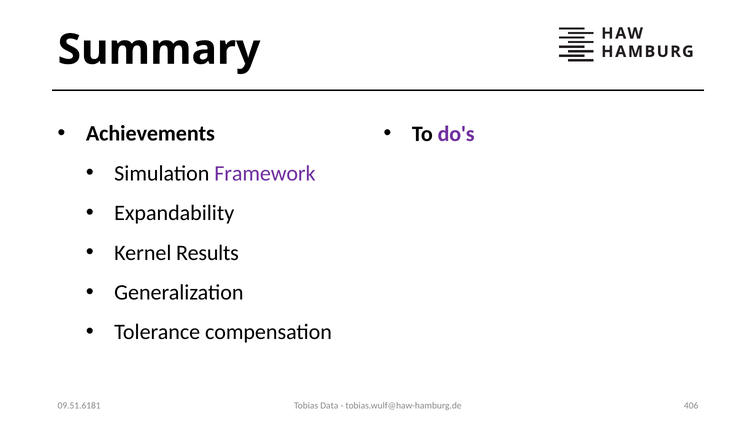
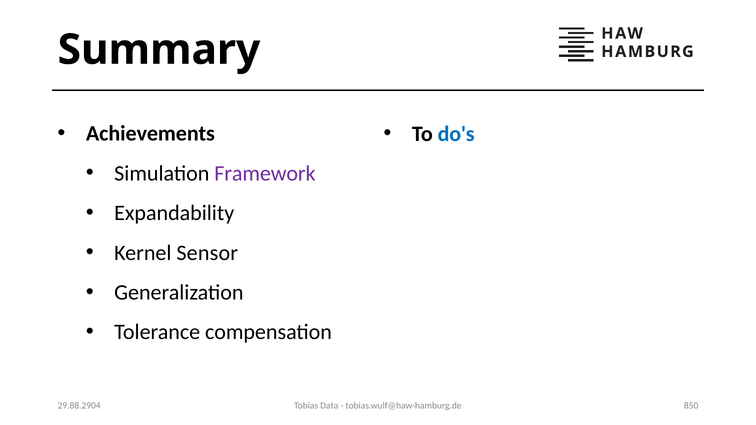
do's colour: purple -> blue (456, 134)
Results: Results -> Sensor (207, 253)
09.51.6181: 09.51.6181 -> 29.88.2904 (79, 406)
406: 406 -> 850 (691, 406)
